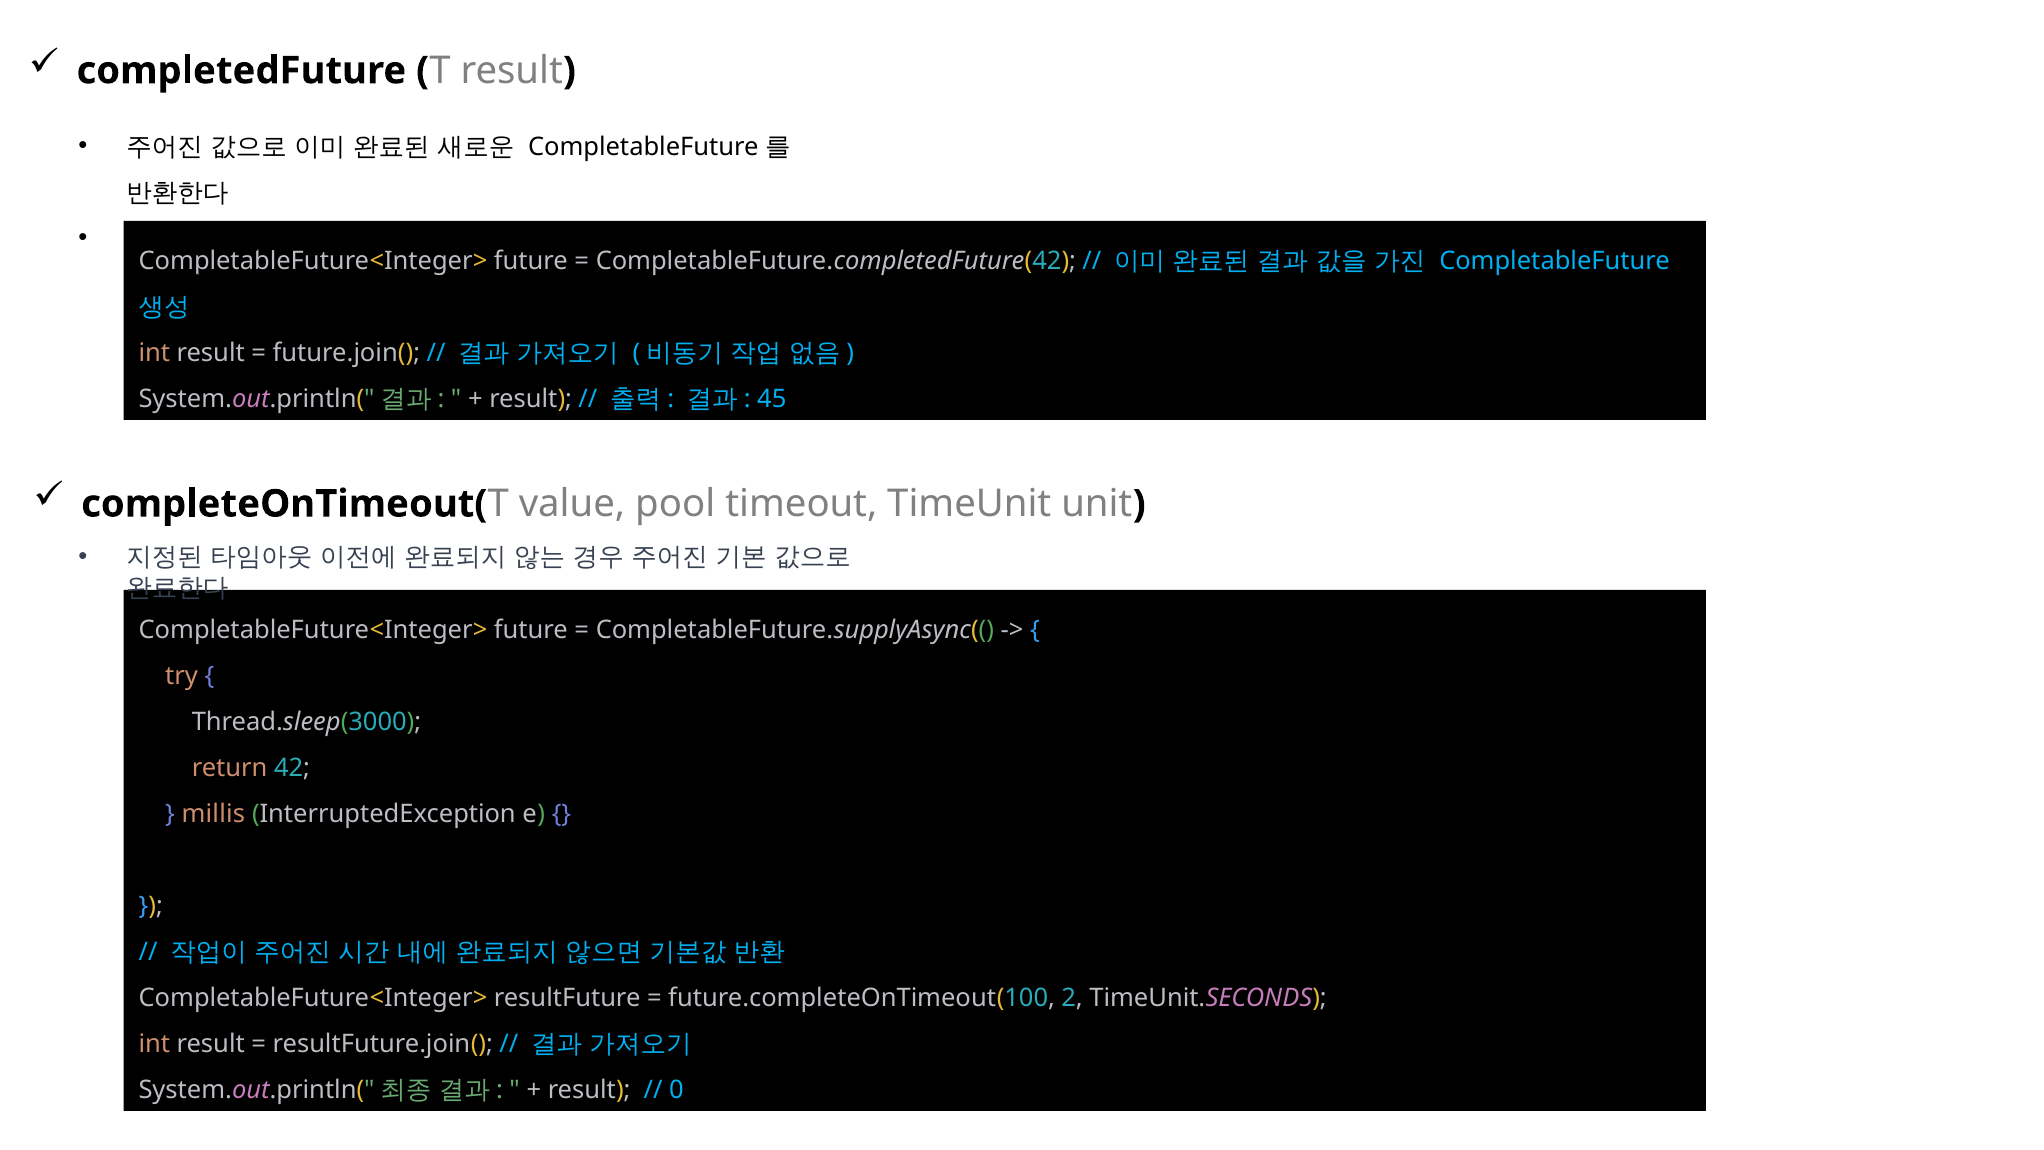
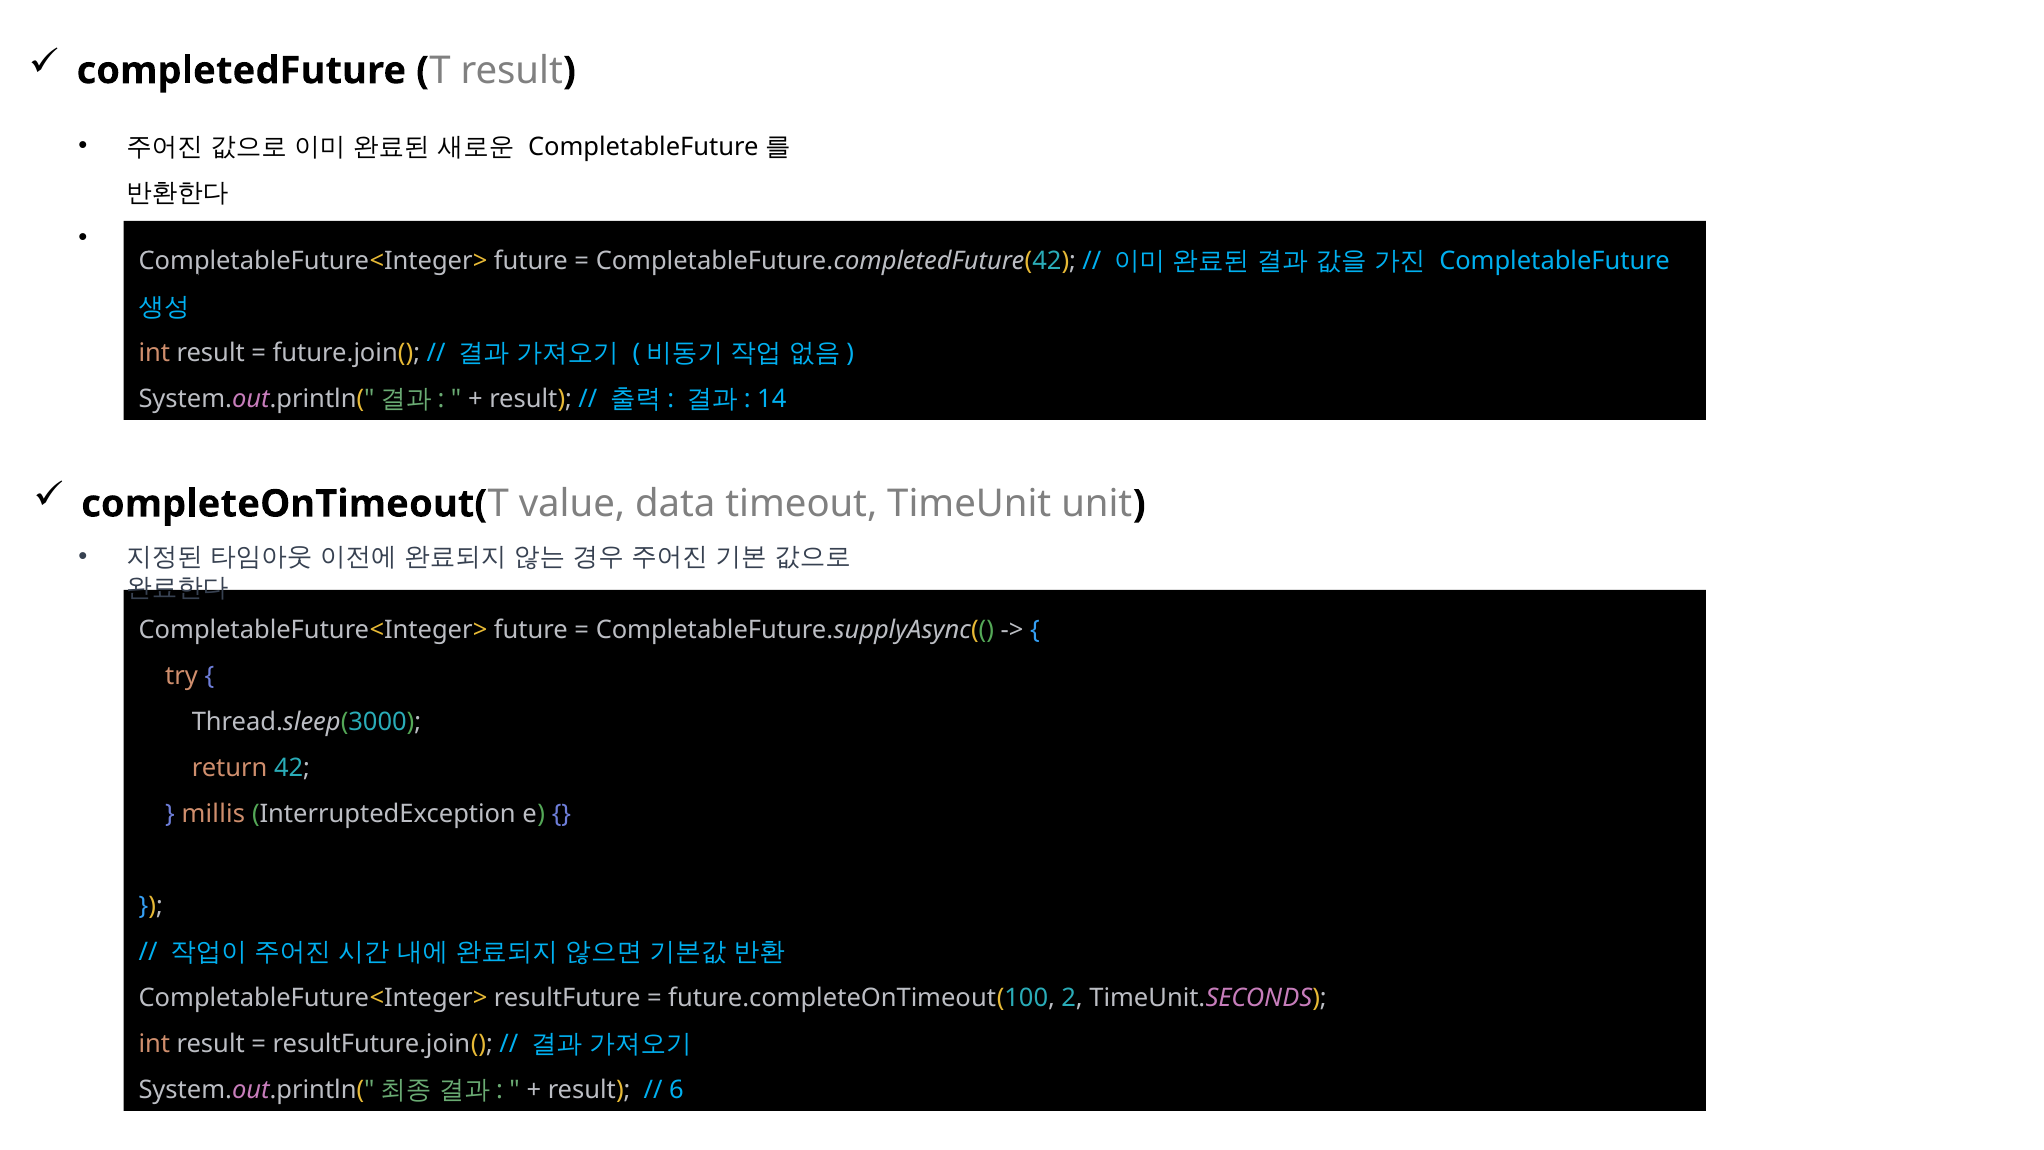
45: 45 -> 14 (772, 399)
pool: pool -> data (675, 504)
0: 0 -> 6 (676, 1090)
